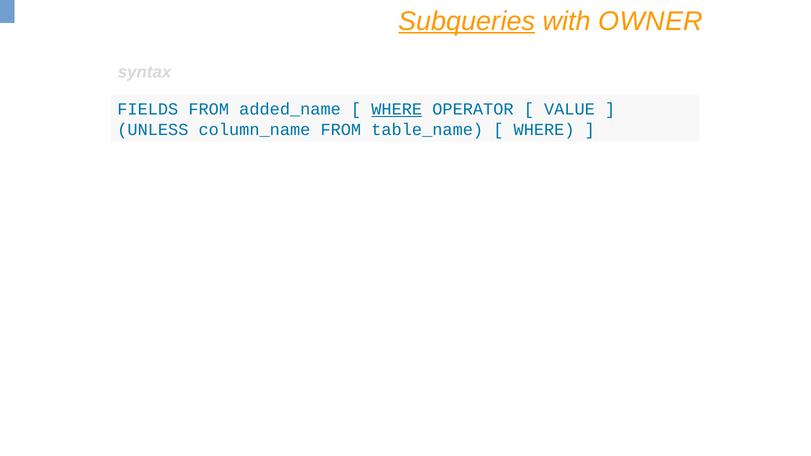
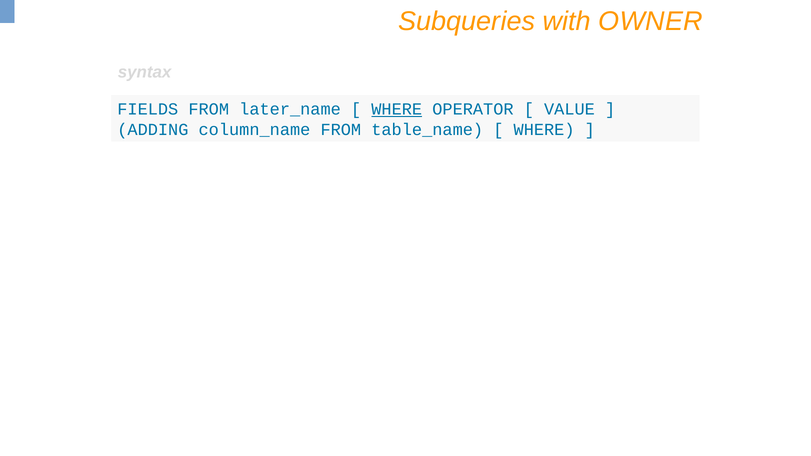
Subqueries underline: present -> none (467, 21)
added_name: added_name -> later_name (290, 109)
UNLESS: UNLESS -> ADDING (153, 130)
